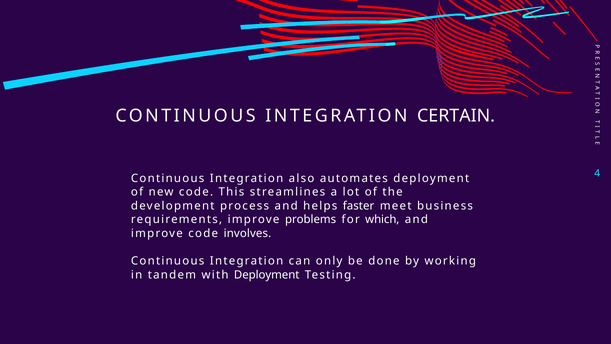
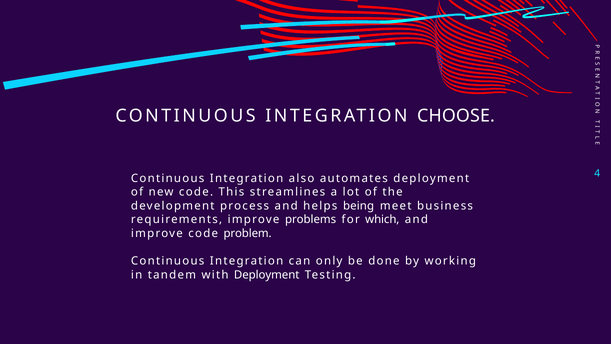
CERTAIN: CERTAIN -> CHOOSE (456, 116)
faster: faster -> being (359, 206)
involves: involves -> problem (248, 233)
